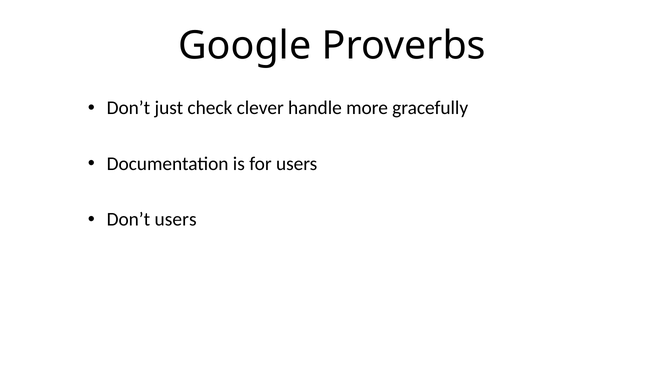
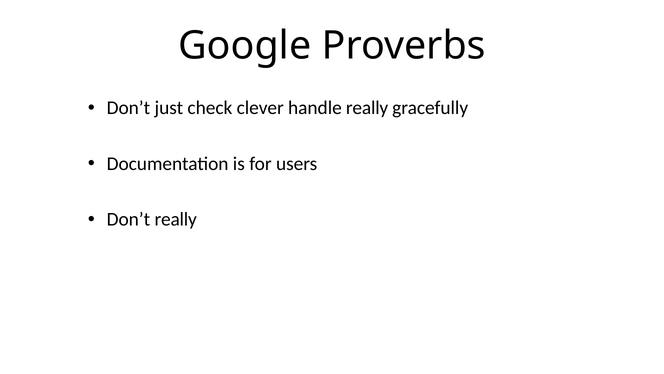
handle more: more -> really (367, 108)
Don’t users: users -> really (176, 219)
